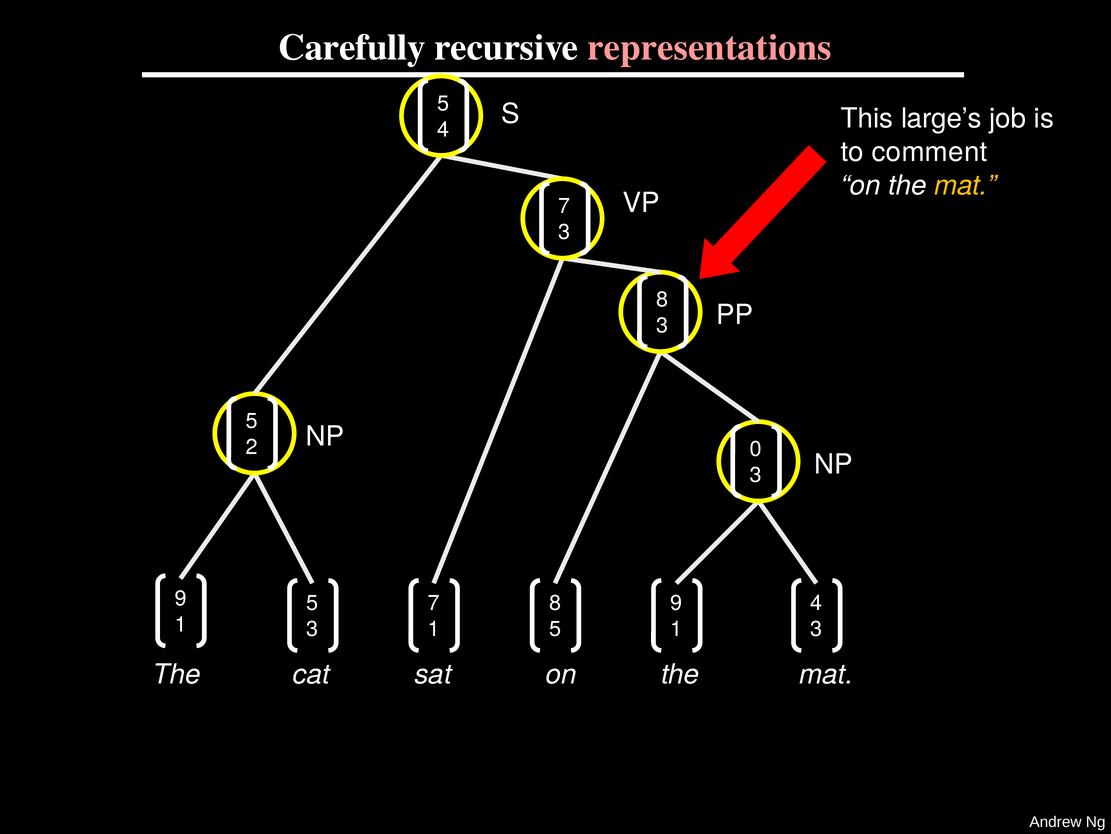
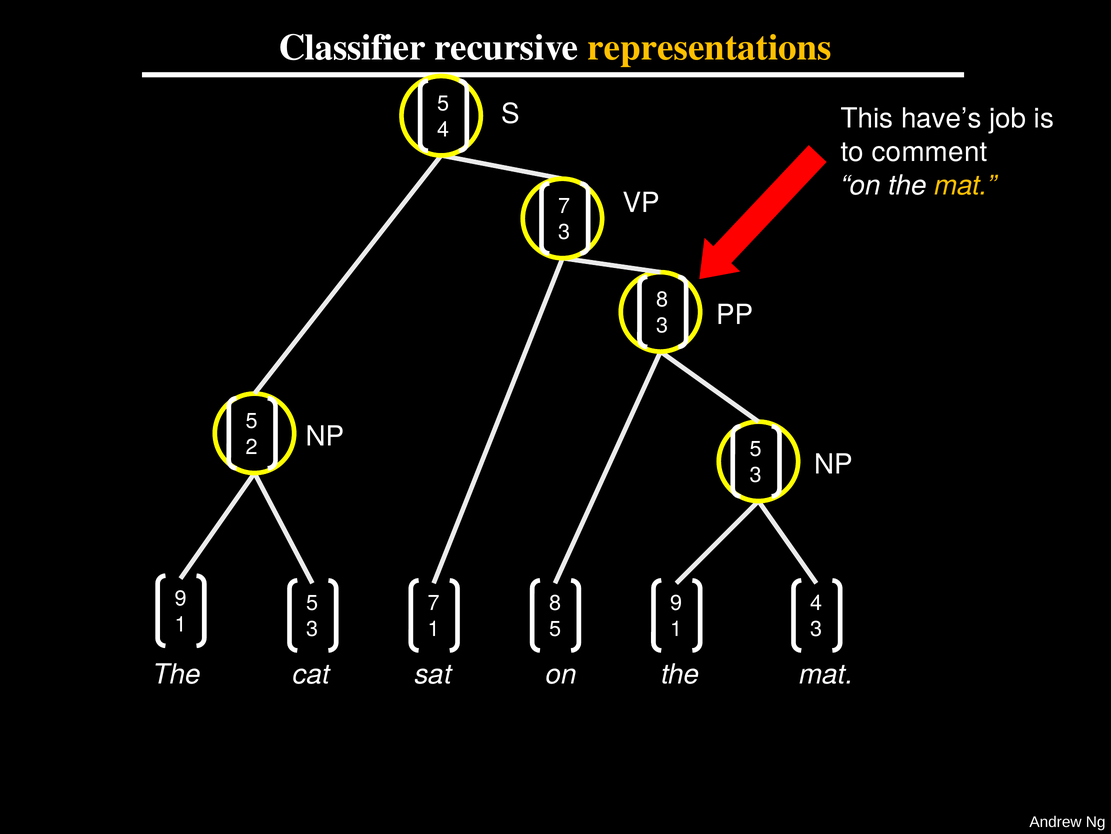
Carefully: Carefully -> Classifier (352, 47)
representations colour: pink -> yellow (710, 47)
large’s: large’s -> have’s (941, 119)
2 0: 0 -> 5 (756, 449)
